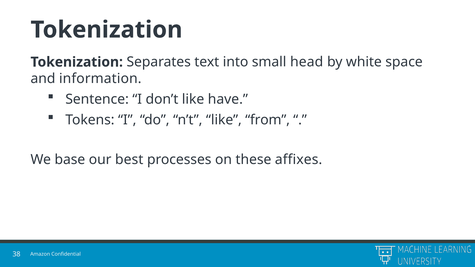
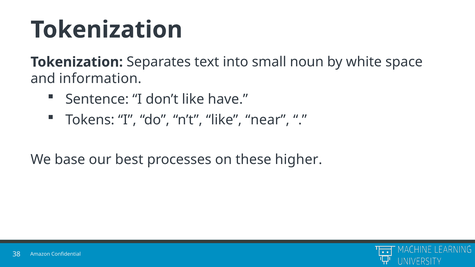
head: head -> noun (307, 62)
from: from -> near (267, 120)
affixes: affixes -> higher (299, 160)
